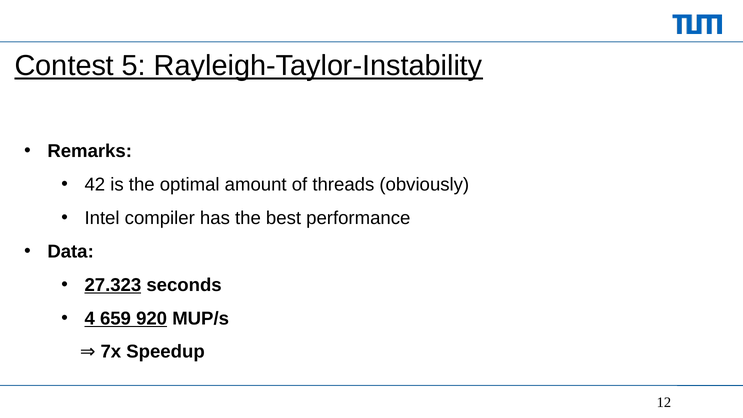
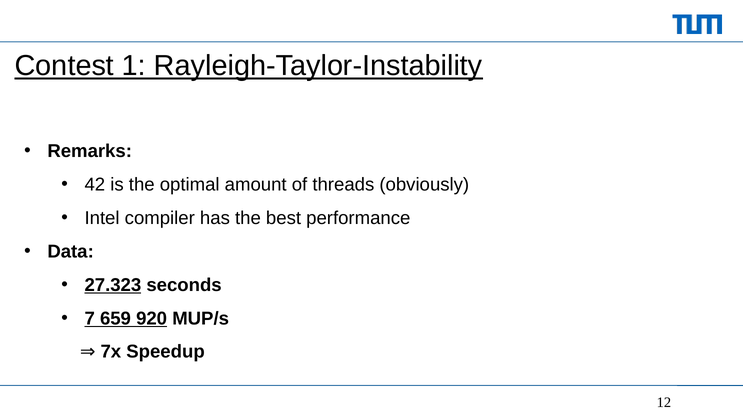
5: 5 -> 1 (134, 66)
4: 4 -> 7 (90, 318)
